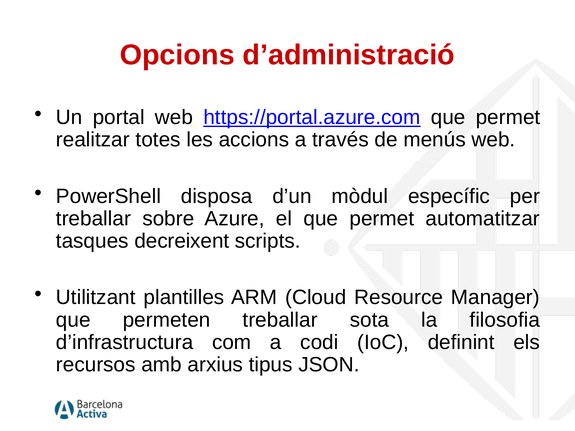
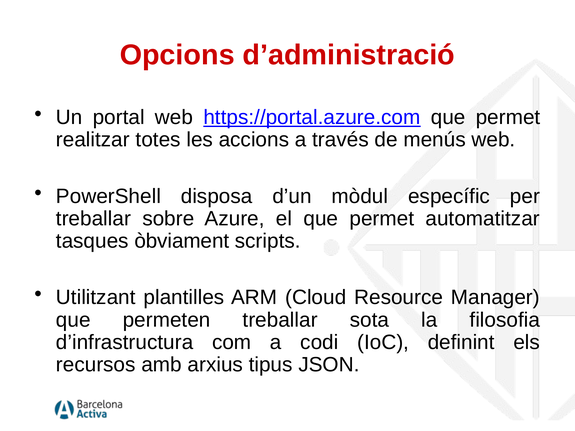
decreixent: decreixent -> òbviament (182, 241)
